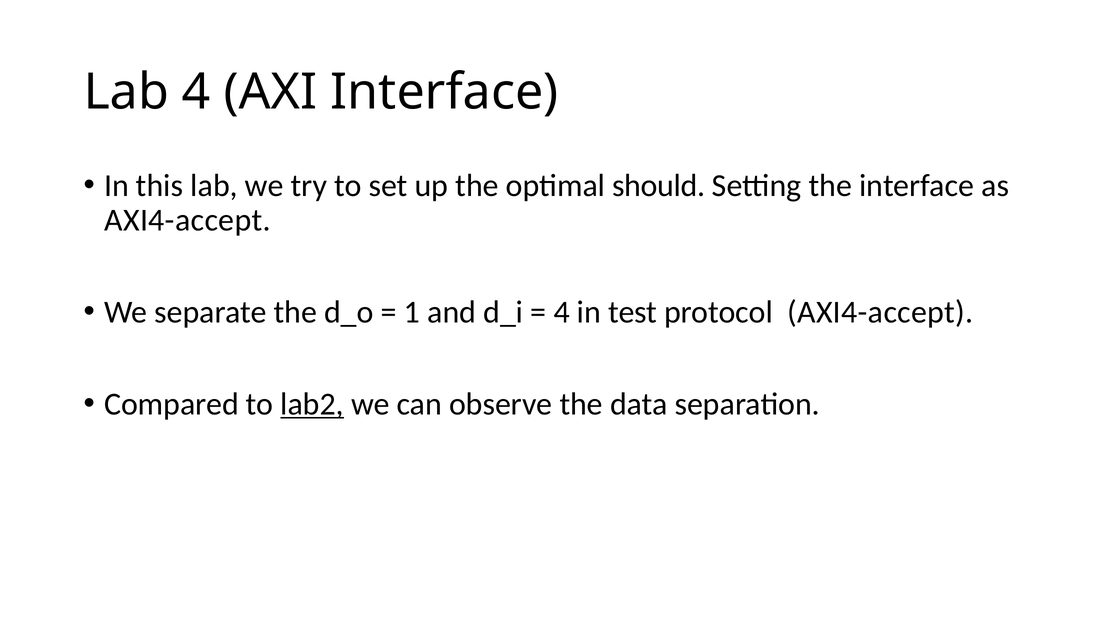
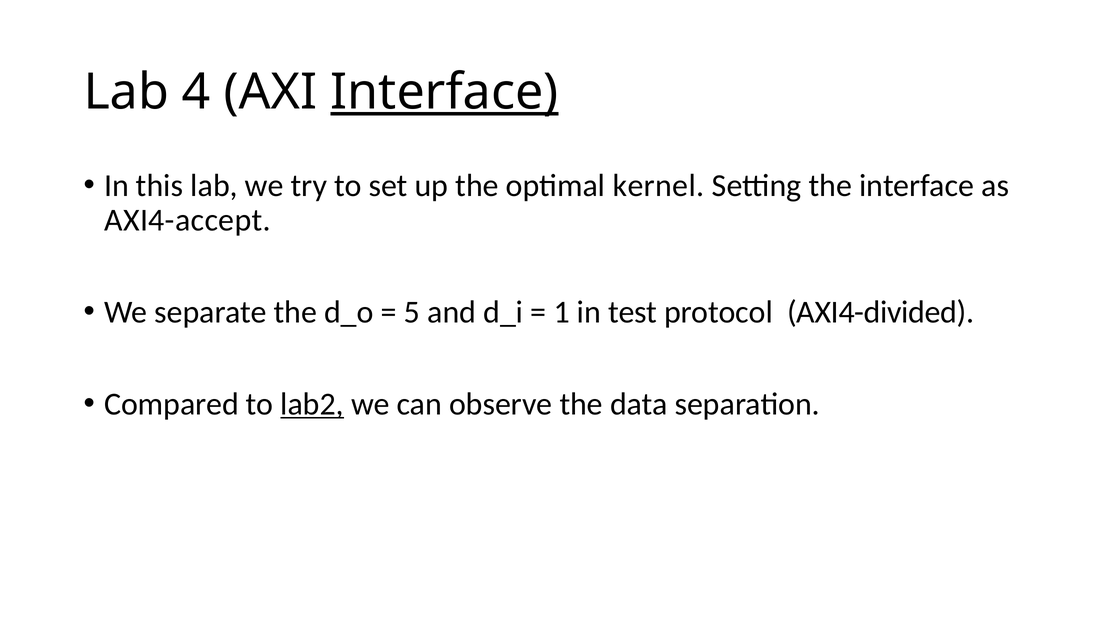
Interface underline: none -> present (444, 92)
should: should -> kernel (658, 185)
1: 1 -> 5 (412, 312)
4: 4 -> 1 (562, 312)
protocol AXI4-accept: AXI4-accept -> AXI4-divided (881, 312)
